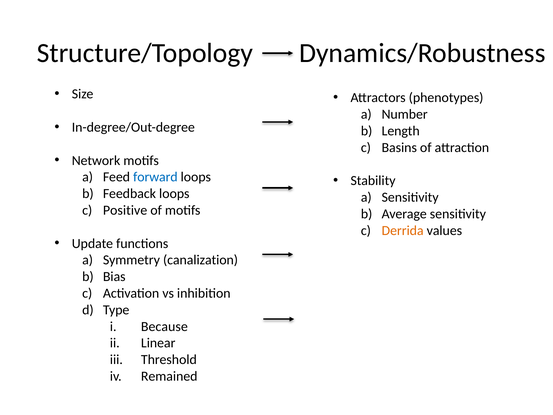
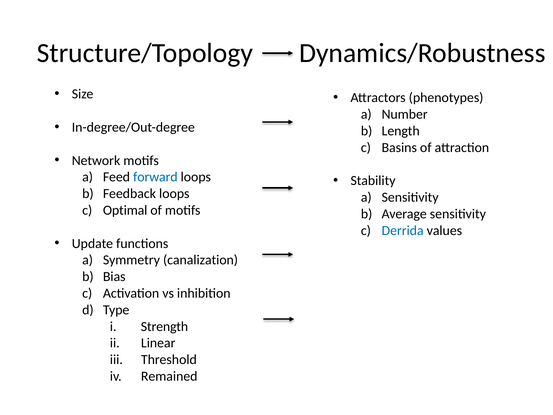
Positive: Positive -> Optimal (125, 210)
Derrida colour: orange -> blue (403, 230)
Because: Because -> Strength (164, 326)
